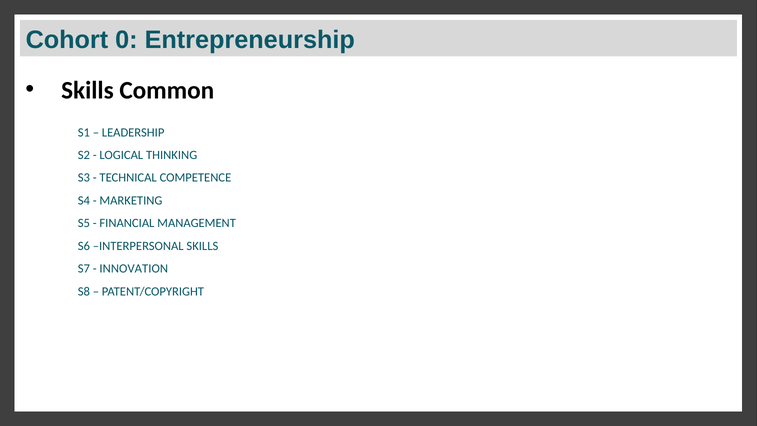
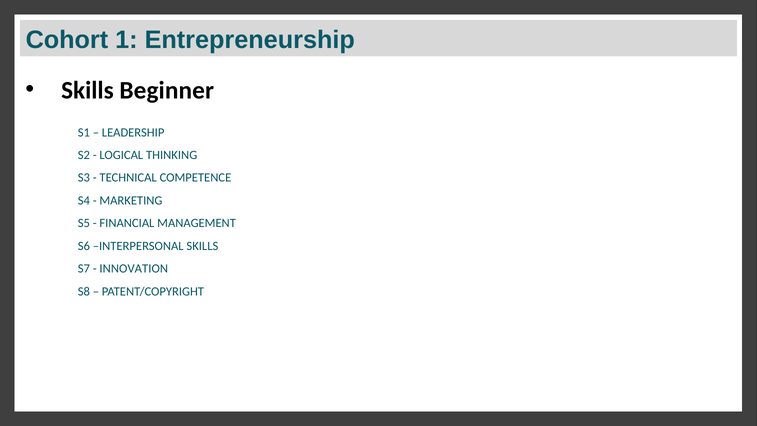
0: 0 -> 1 (126, 40)
Common: Common -> Beginner (167, 90)
